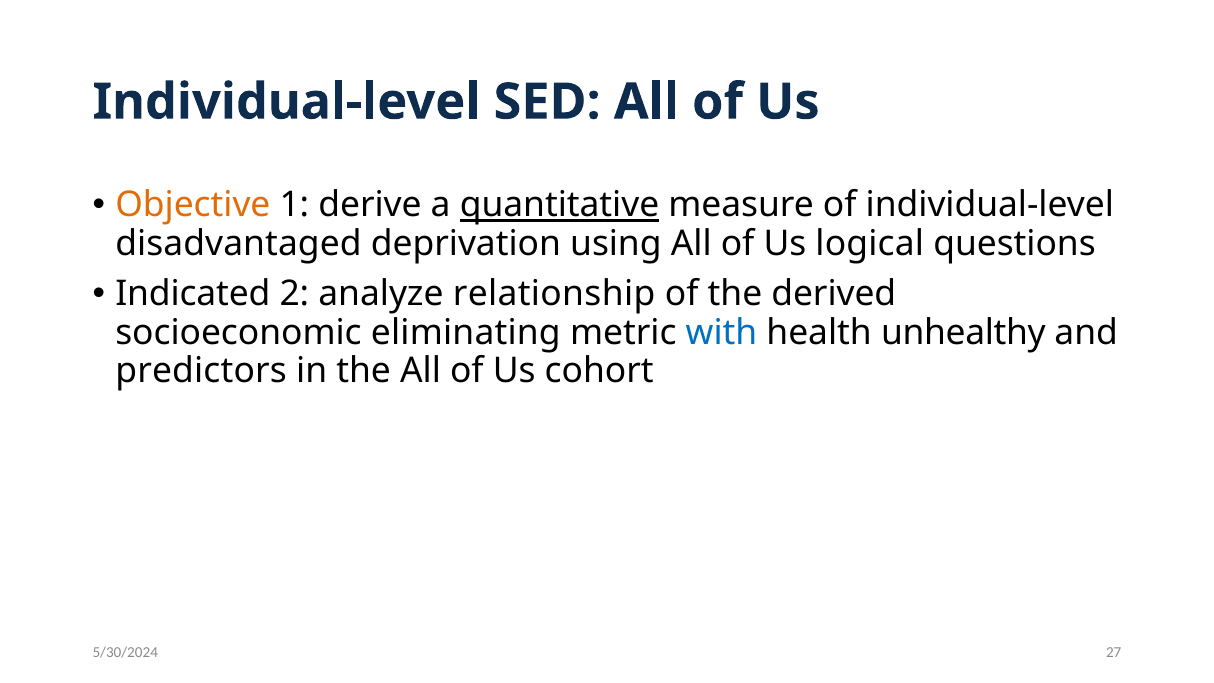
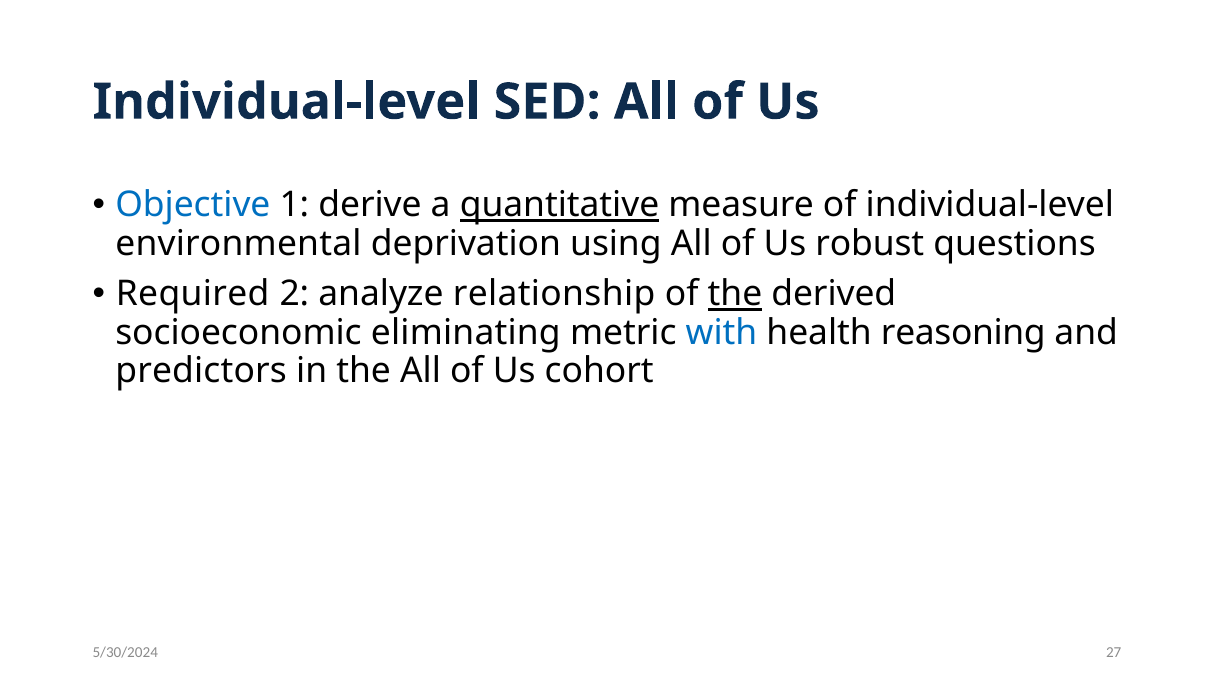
Objective colour: orange -> blue (193, 205)
disadvantaged: disadvantaged -> environmental (238, 243)
logical: logical -> robust (870, 243)
Indicated: Indicated -> Required (193, 294)
the underline: none -> present (735, 294)
unhealthy: unhealthy -> reasoning (963, 332)
